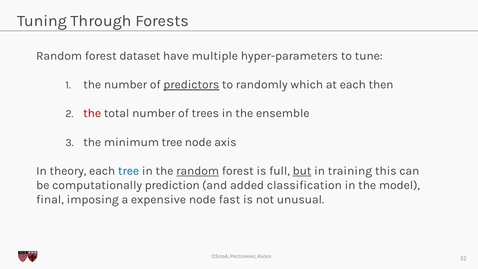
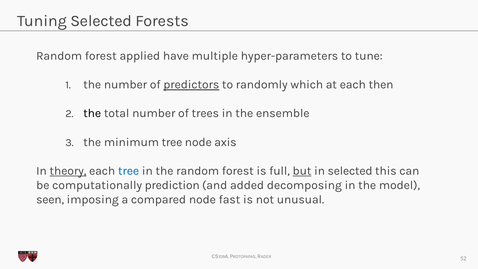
Tuning Through: Through -> Selected (101, 21)
dataset: dataset -> applied (140, 56)
the colour: red -> black (92, 113)
theory underline: none -> present (68, 171)
random underline: present -> none (198, 171)
in training: training -> selected (350, 171)
classification: classification -> decomposing (304, 185)
final: final -> seen (50, 199)
expensive: expensive -> compared (159, 199)
